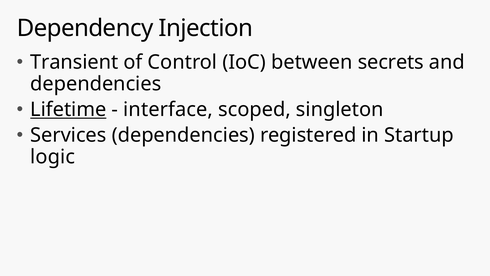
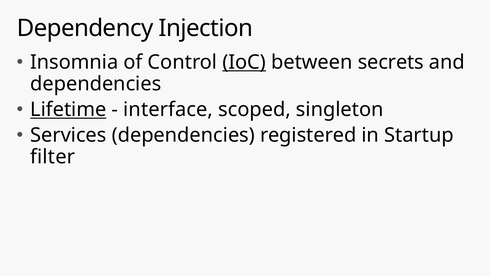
Transient: Transient -> Insomnia (74, 62)
IoC underline: none -> present (244, 62)
logic: logic -> filter (53, 157)
